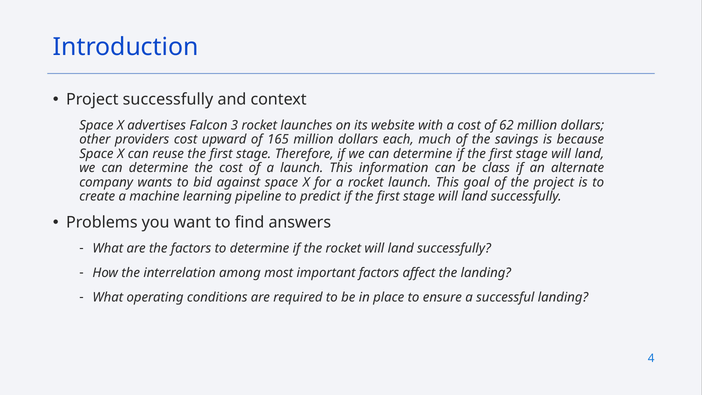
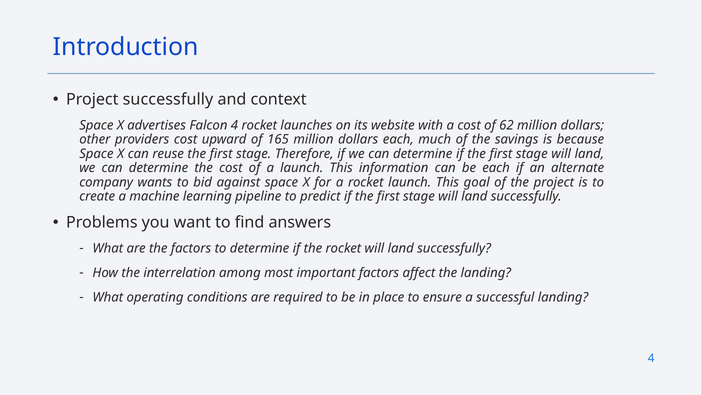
Falcon 3: 3 -> 4 (234, 125)
be class: class -> each (496, 168)
